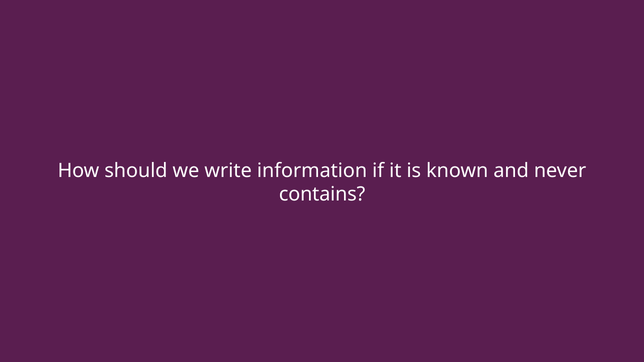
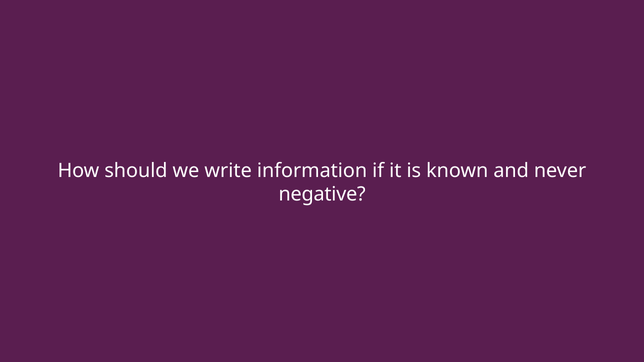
contains: contains -> negative (322, 194)
